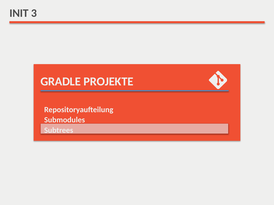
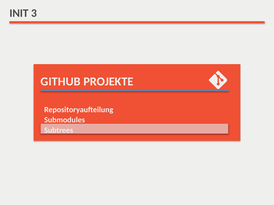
GRADLE: GRADLE -> GITHUB (61, 82)
